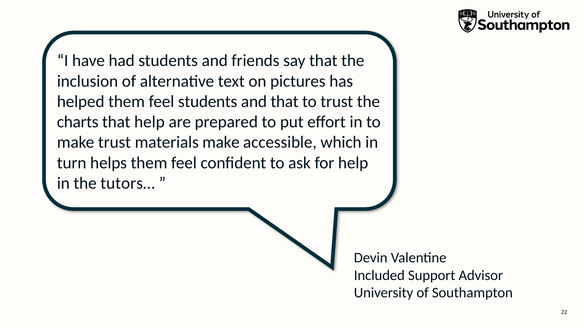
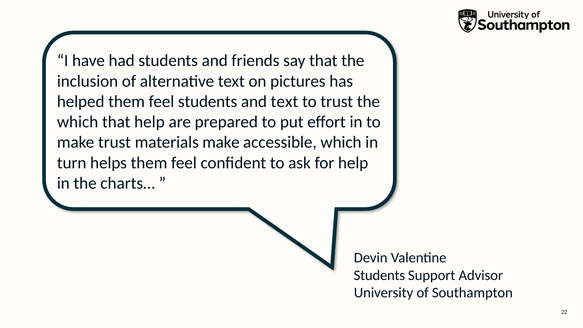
and that: that -> text (284, 102)
charts: charts -> which (78, 122)
tutors…: tutors… -> charts… (128, 183)
Included: Included -> Students (379, 275)
